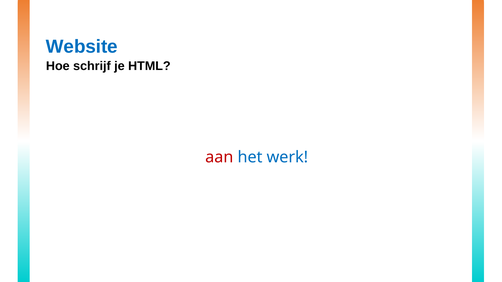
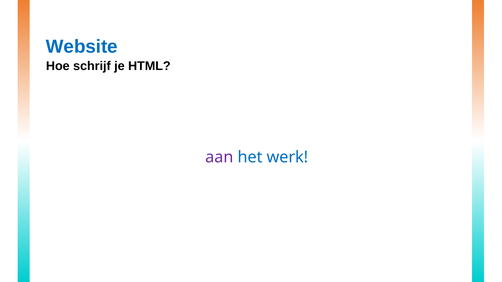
aan colour: red -> purple (219, 157)
